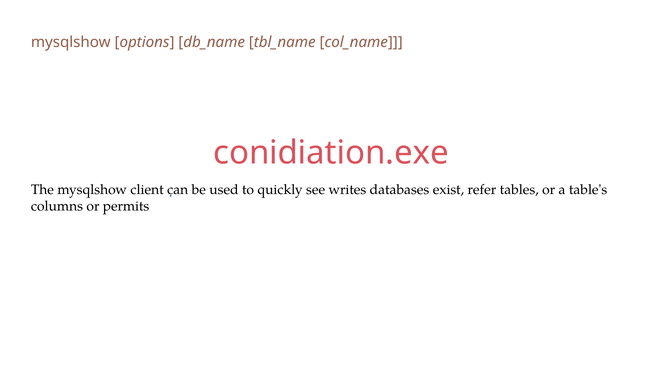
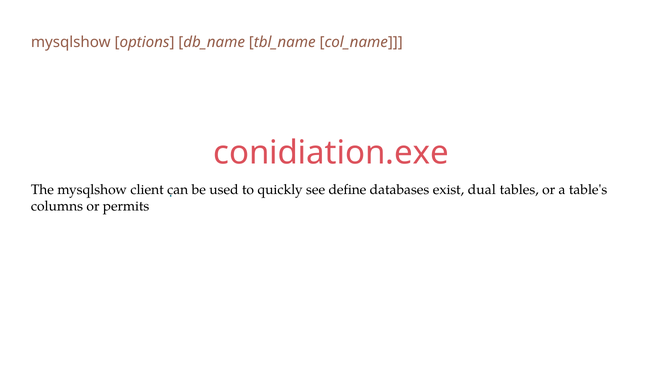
writes: writes -> define (347, 190)
refer: refer -> dual (482, 190)
